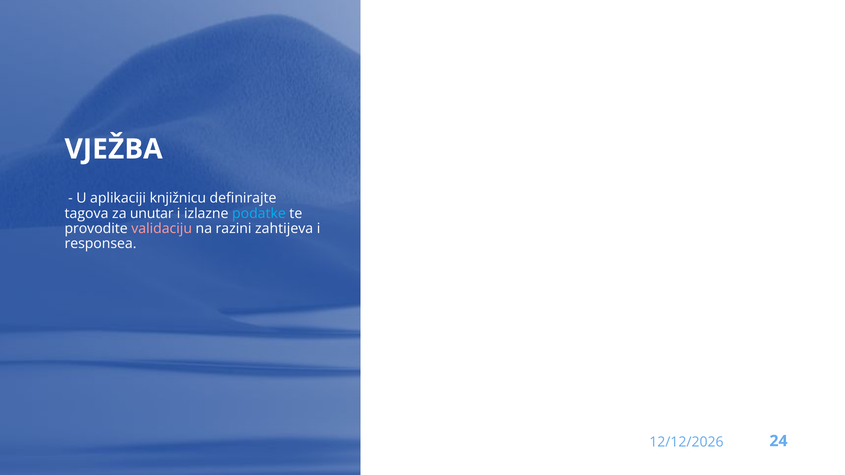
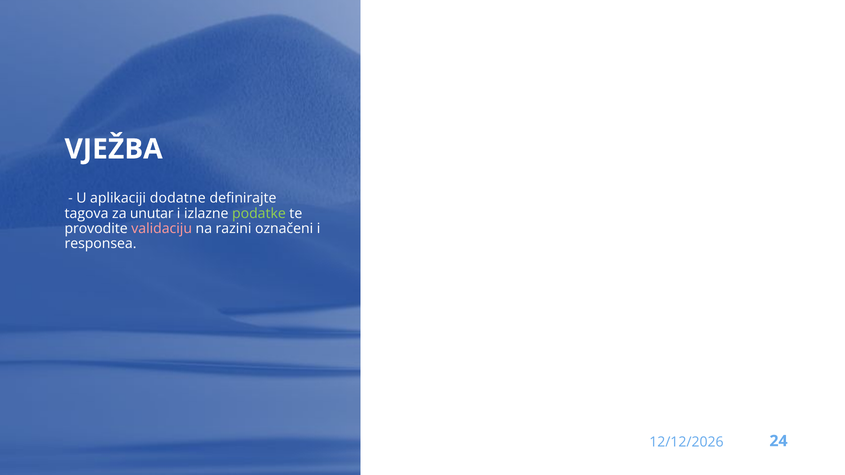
knjižnicu: knjižnicu -> dodatne (178, 198)
podatke colour: light blue -> light green (259, 214)
zahtijeva: zahtijeva -> označeni (284, 229)
